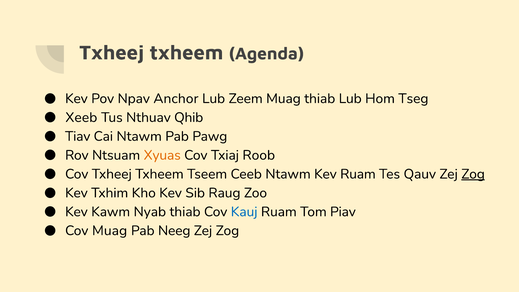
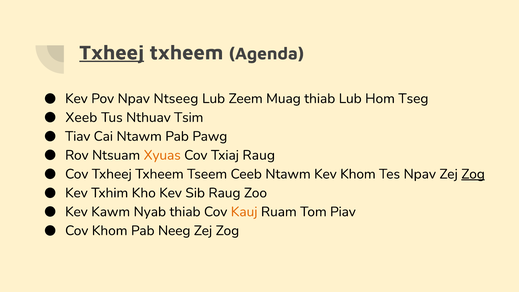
Txheej underline: none -> present (112, 53)
Anchor: Anchor -> Ntseeg (176, 99)
Qhib: Qhib -> Tsim (189, 117)
Txiaj Roob: Roob -> Raug (259, 155)
Kev Ruam: Ruam -> Khom (358, 174)
Tes Qauv: Qauv -> Npav (420, 174)
Kauj colour: blue -> orange (244, 212)
Cov Muag: Muag -> Khom (110, 231)
